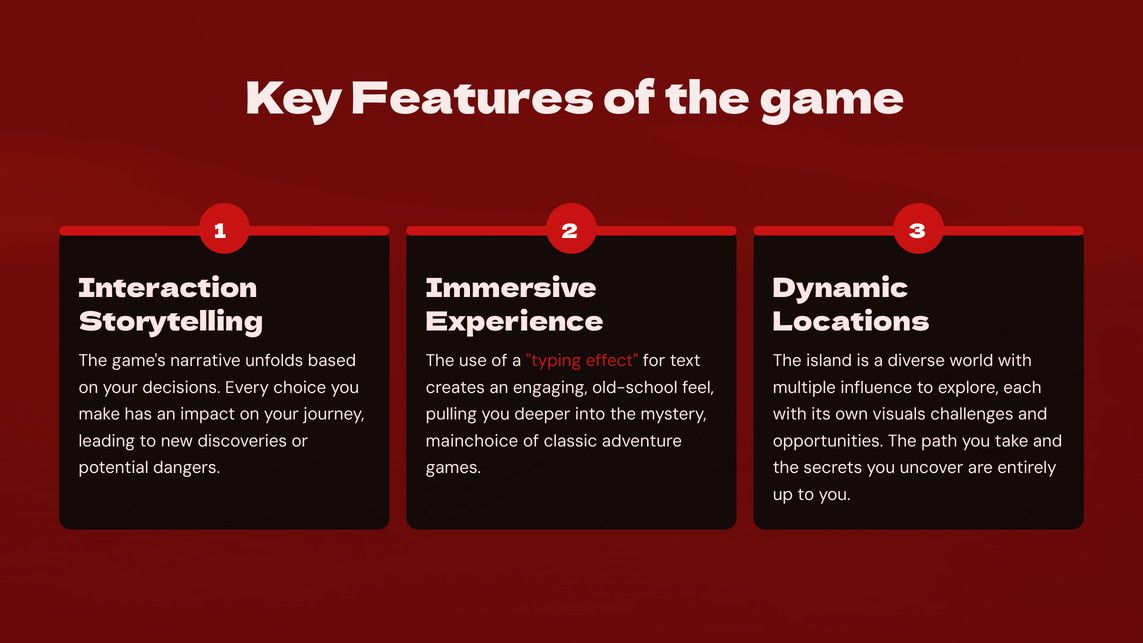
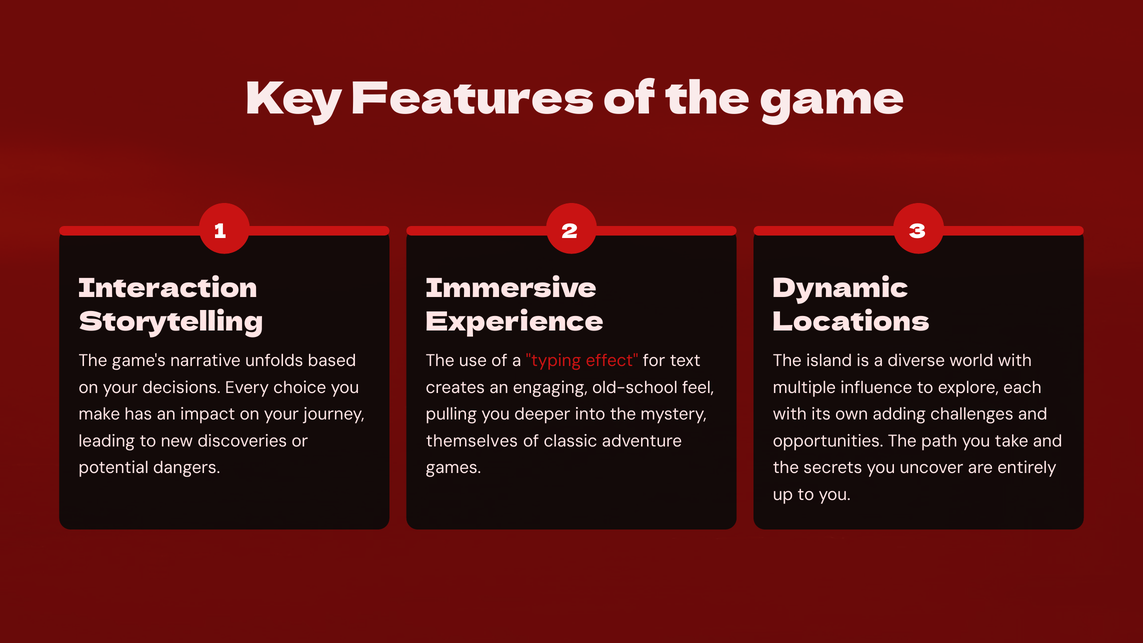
visuals: visuals -> adding (899, 414)
mainchoice: mainchoice -> themselves (472, 441)
